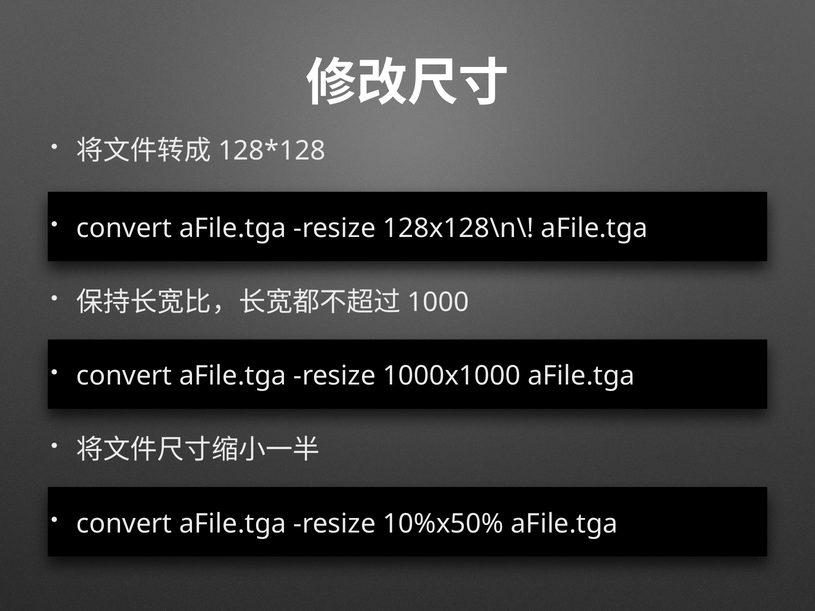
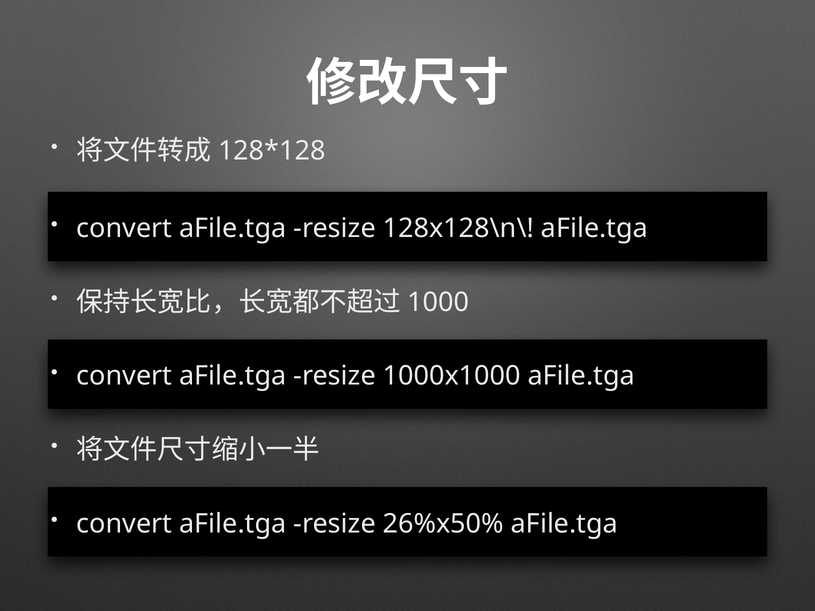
10%x50%: 10%x50% -> 26%x50% (443, 524)
